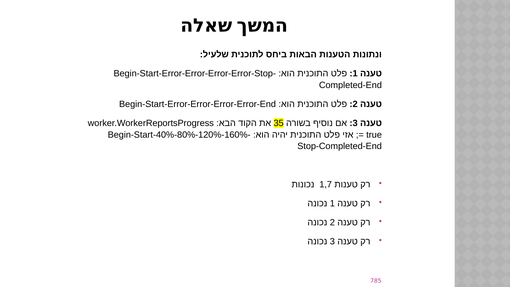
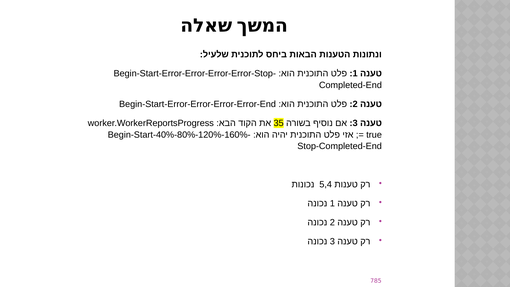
1,7: 1,7 -> 5,4 (326, 184)
